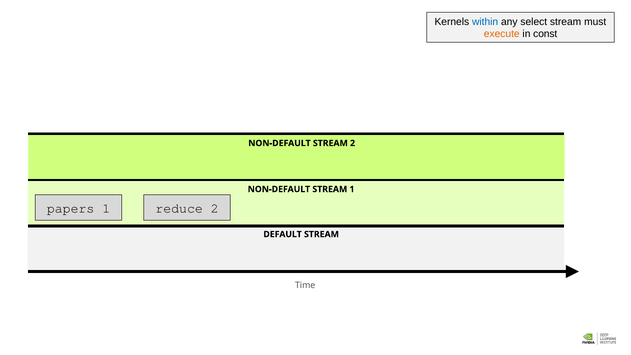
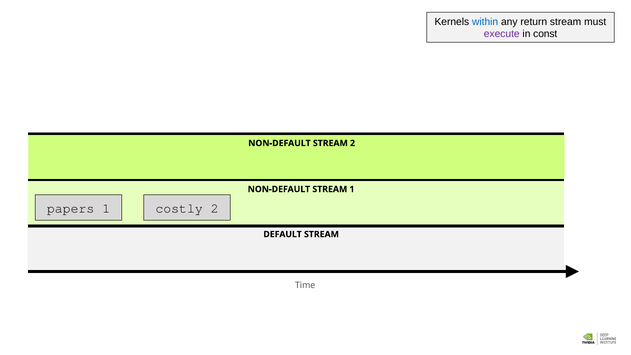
select: select -> return (534, 22)
execute colour: orange -> purple (502, 34)
reduce: reduce -> costly (179, 208)
